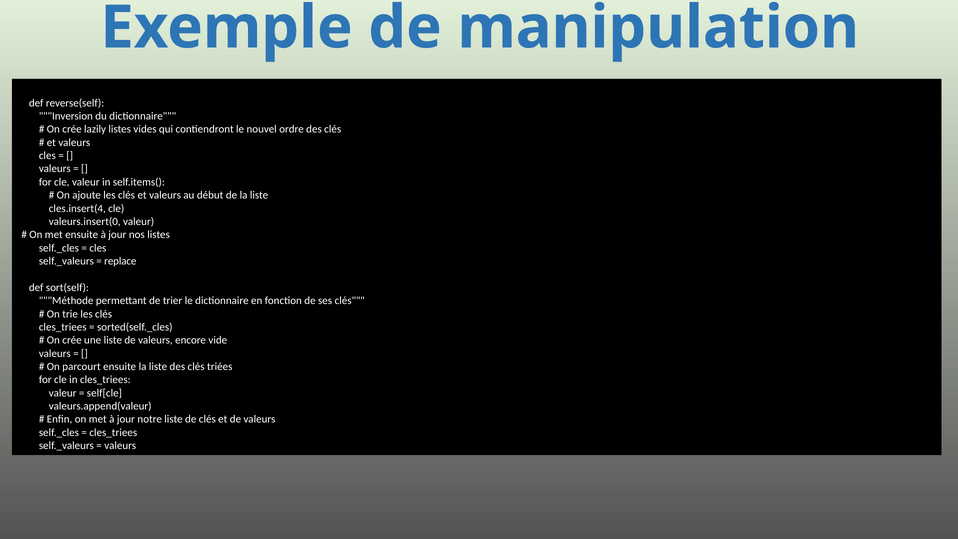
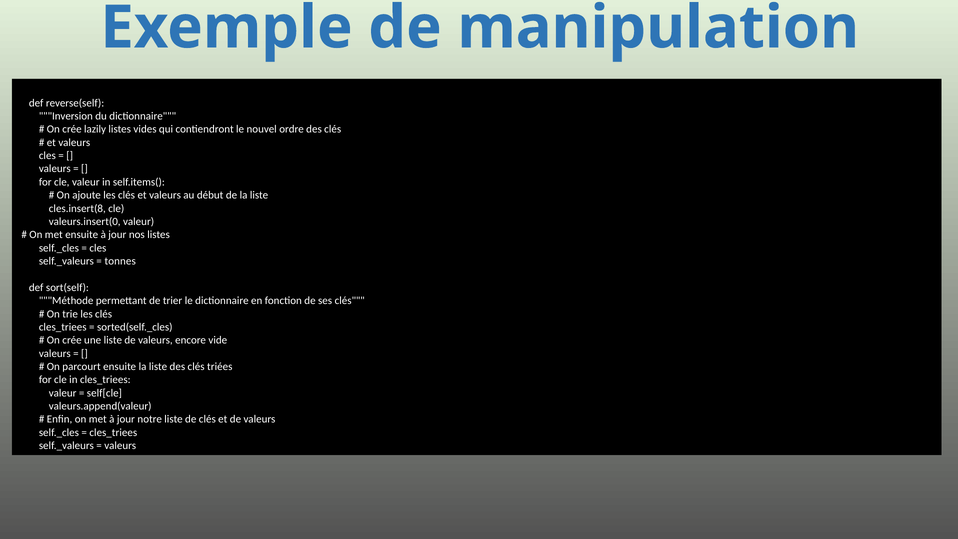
cles.insert(4: cles.insert(4 -> cles.insert(8 (77, 208)
replace: replace -> tonnes (120, 261)
